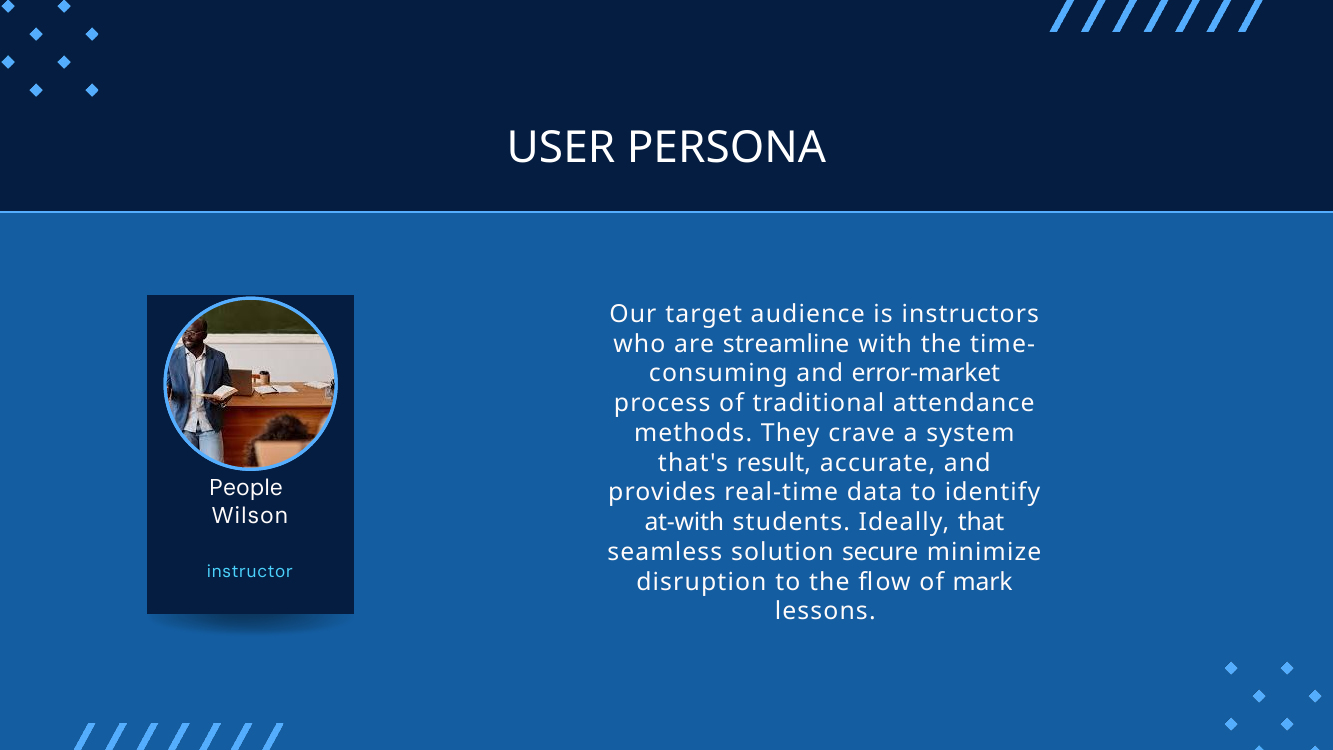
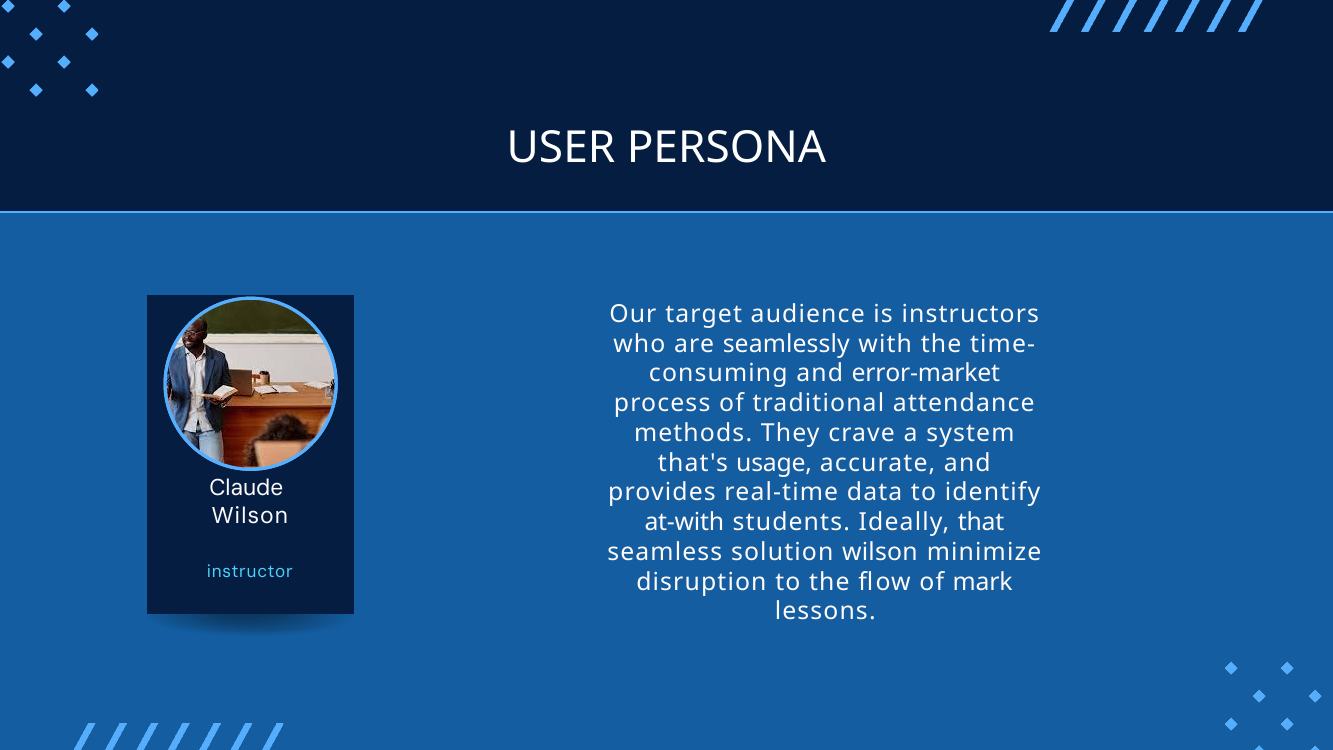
streamline: streamline -> seamlessly (786, 344)
result: result -> usage (774, 463)
People: People -> Claude (246, 488)
solution secure: secure -> wilson (880, 552)
